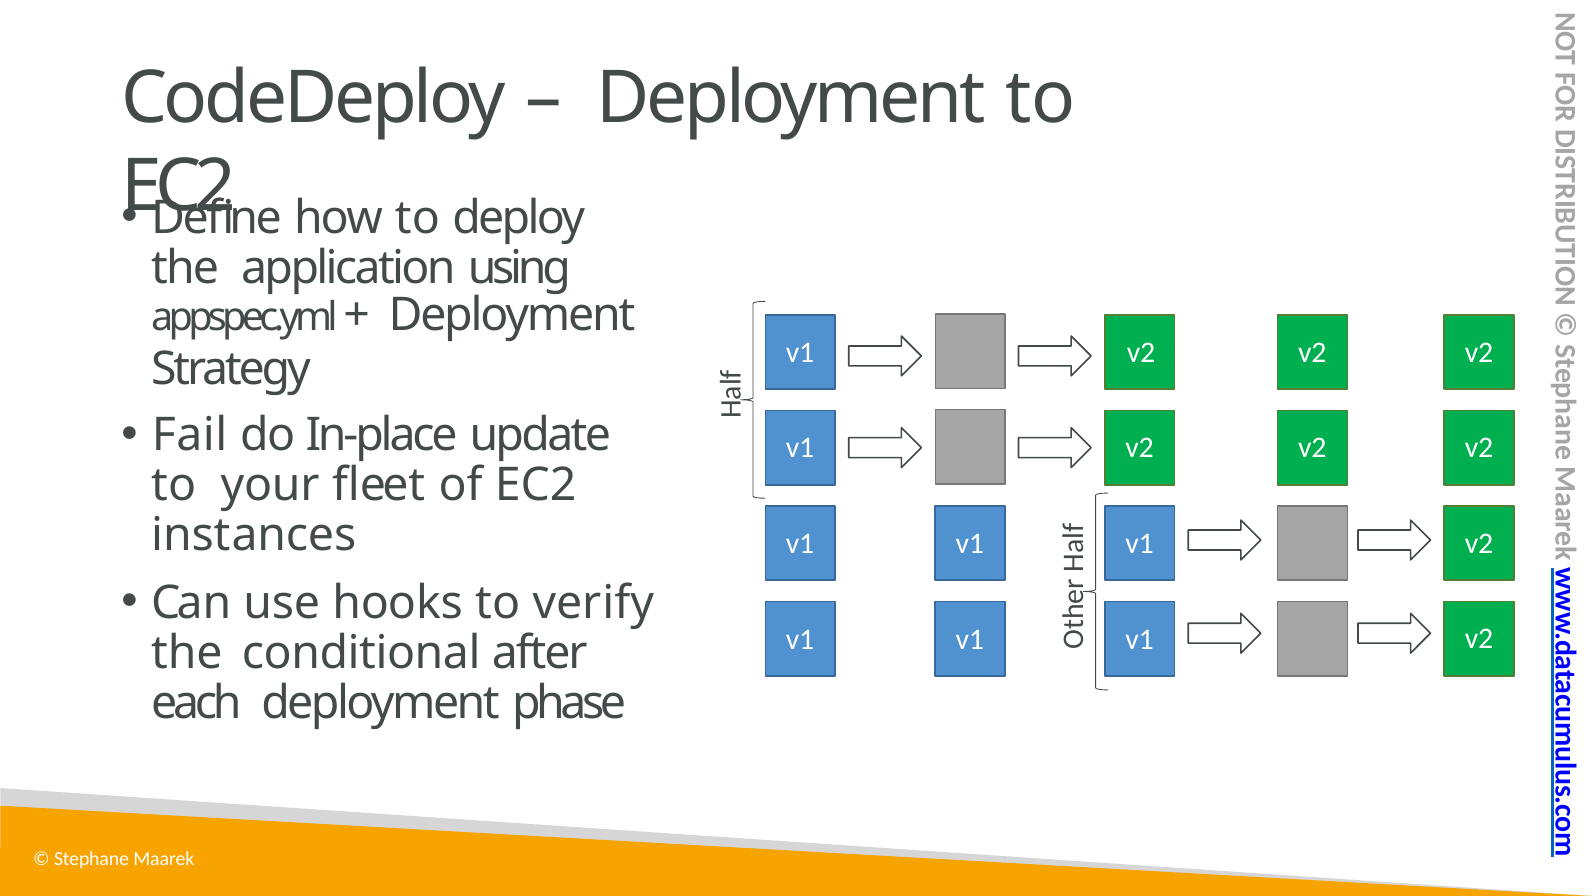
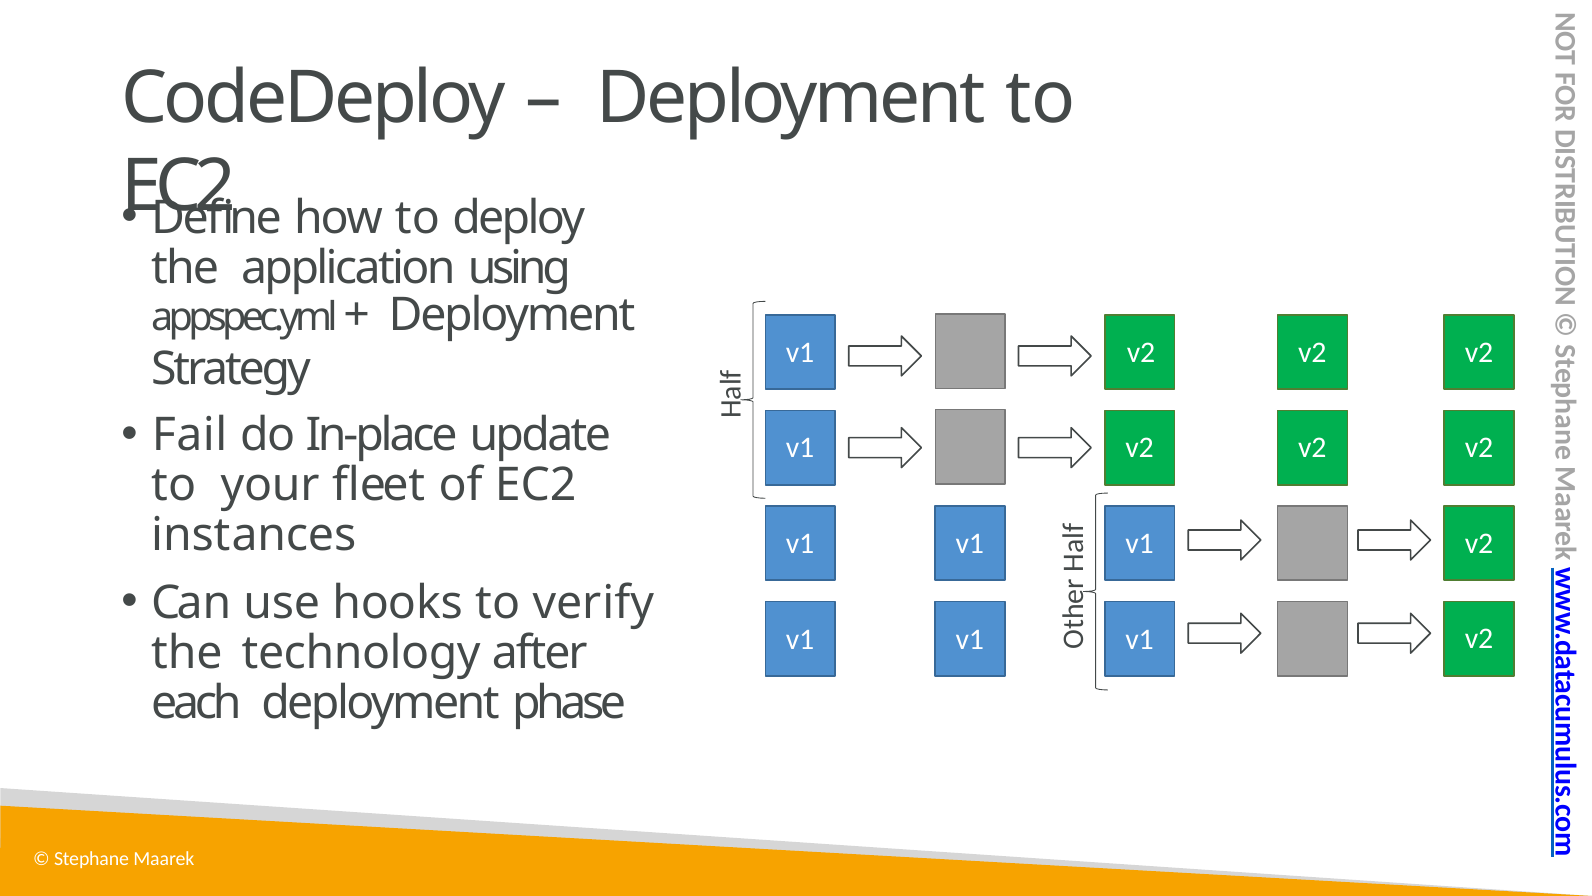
conditional: conditional -> technology (361, 653)
